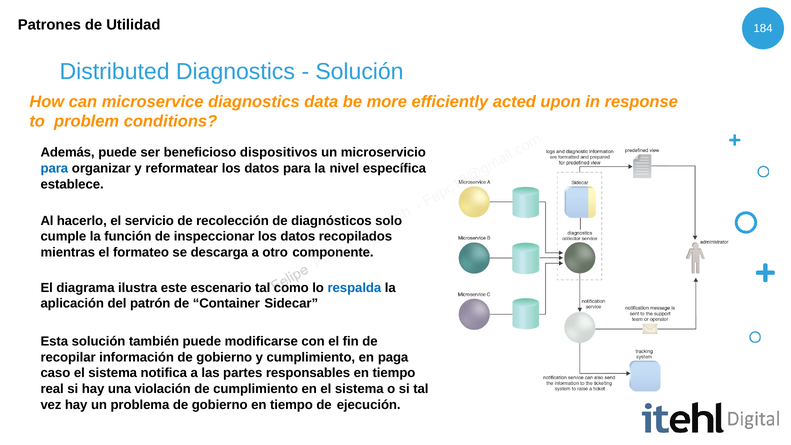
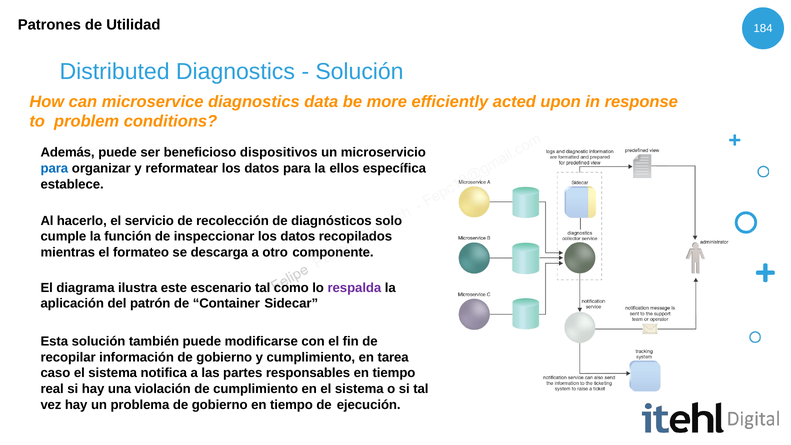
nivel: nivel -> ellos (344, 168)
respalda colour: blue -> purple (354, 288)
paga: paga -> tarea (393, 357)
